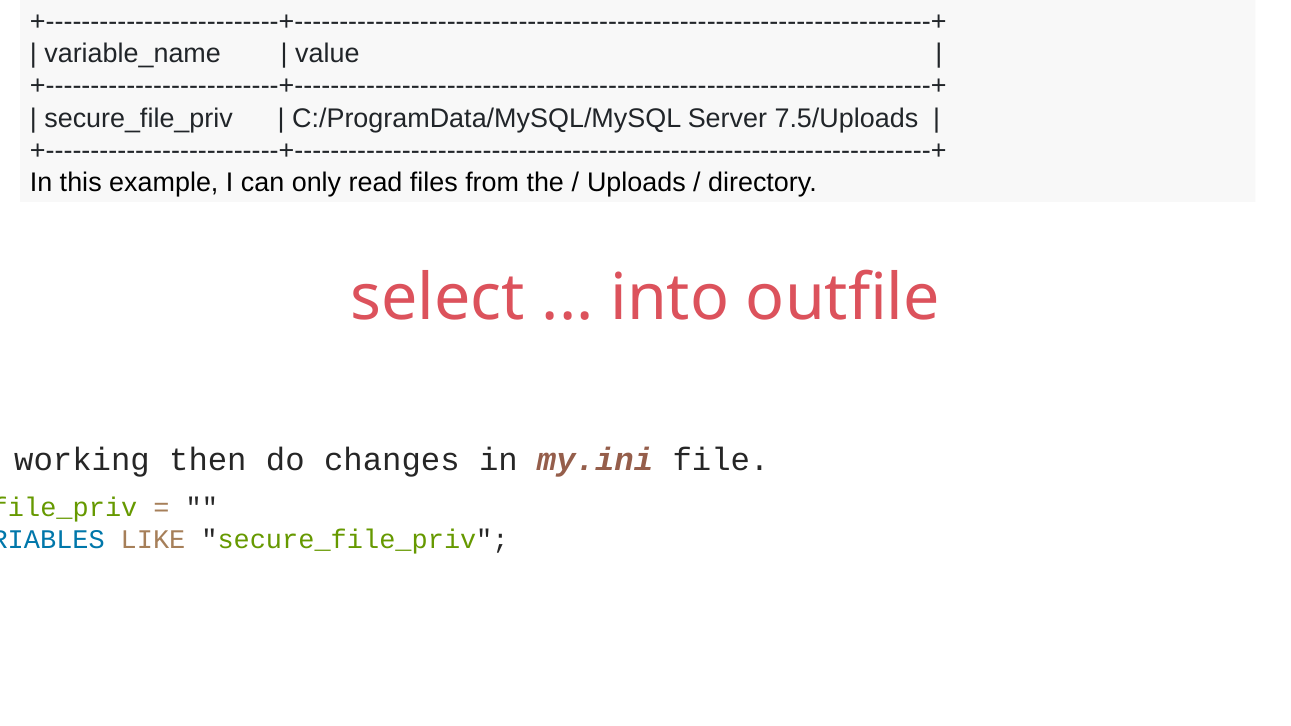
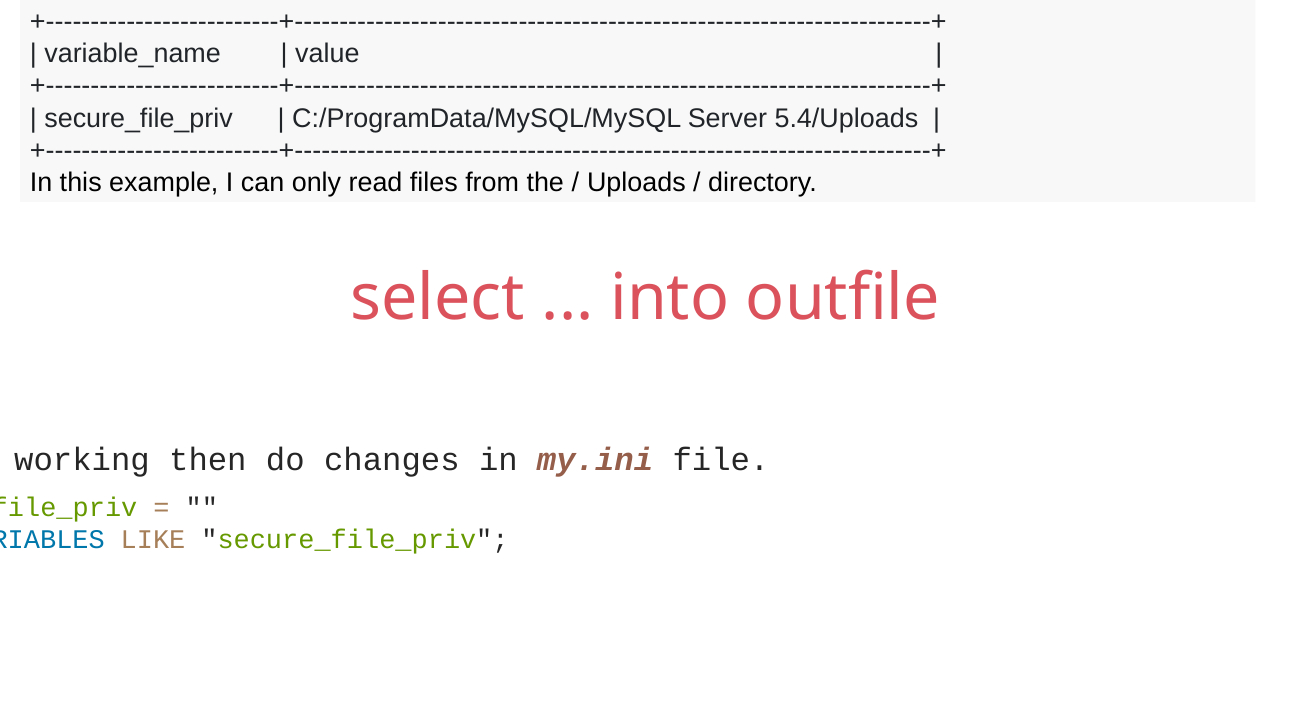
7.5/Uploads: 7.5/Uploads -> 5.4/Uploads (846, 118)
